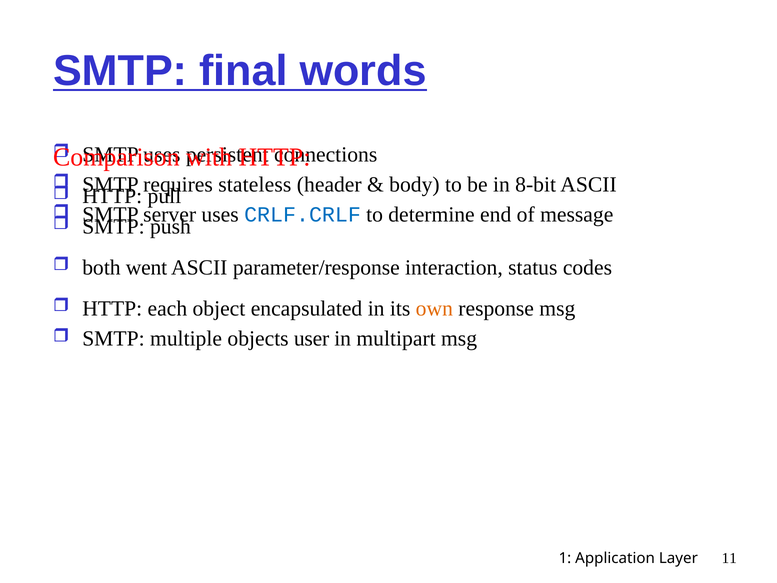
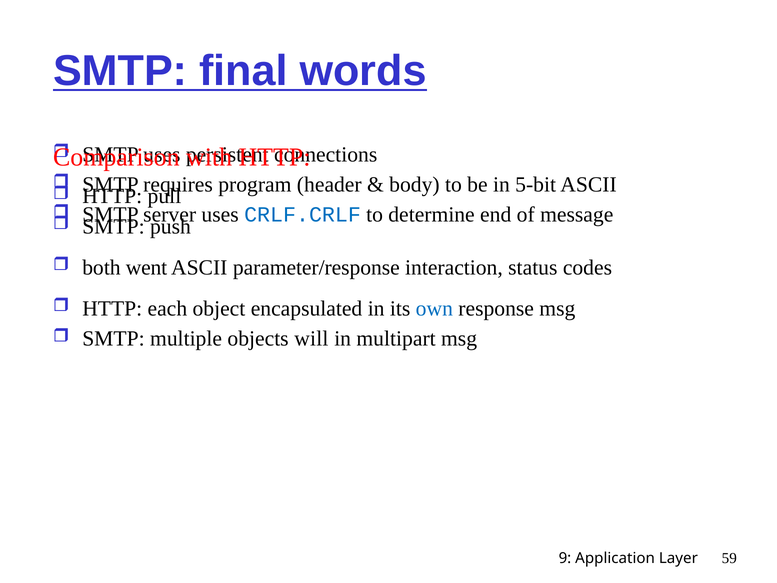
stateless: stateless -> program (255, 185)
8-bit: 8-bit -> 5-bit (536, 185)
own colour: orange -> blue (434, 308)
user: user -> will (311, 339)
1: 1 -> 9 (565, 558)
11: 11 -> 59 (729, 558)
